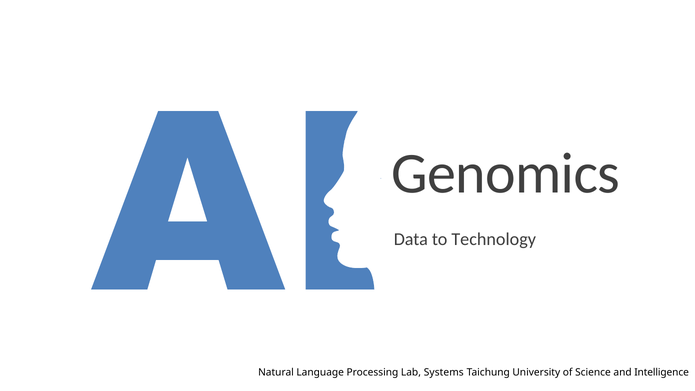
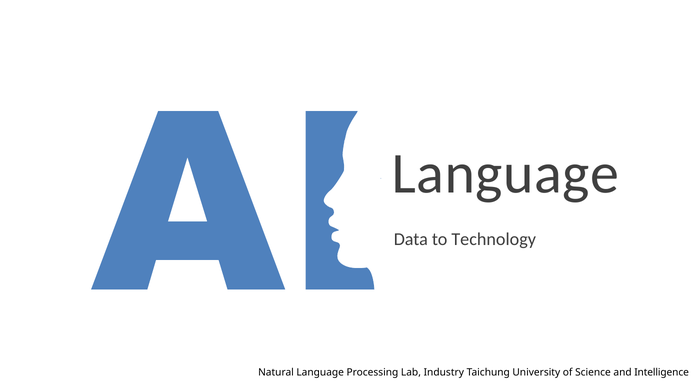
Genomics: Genomics -> Language (505, 174)
Systems: Systems -> Industry (444, 373)
